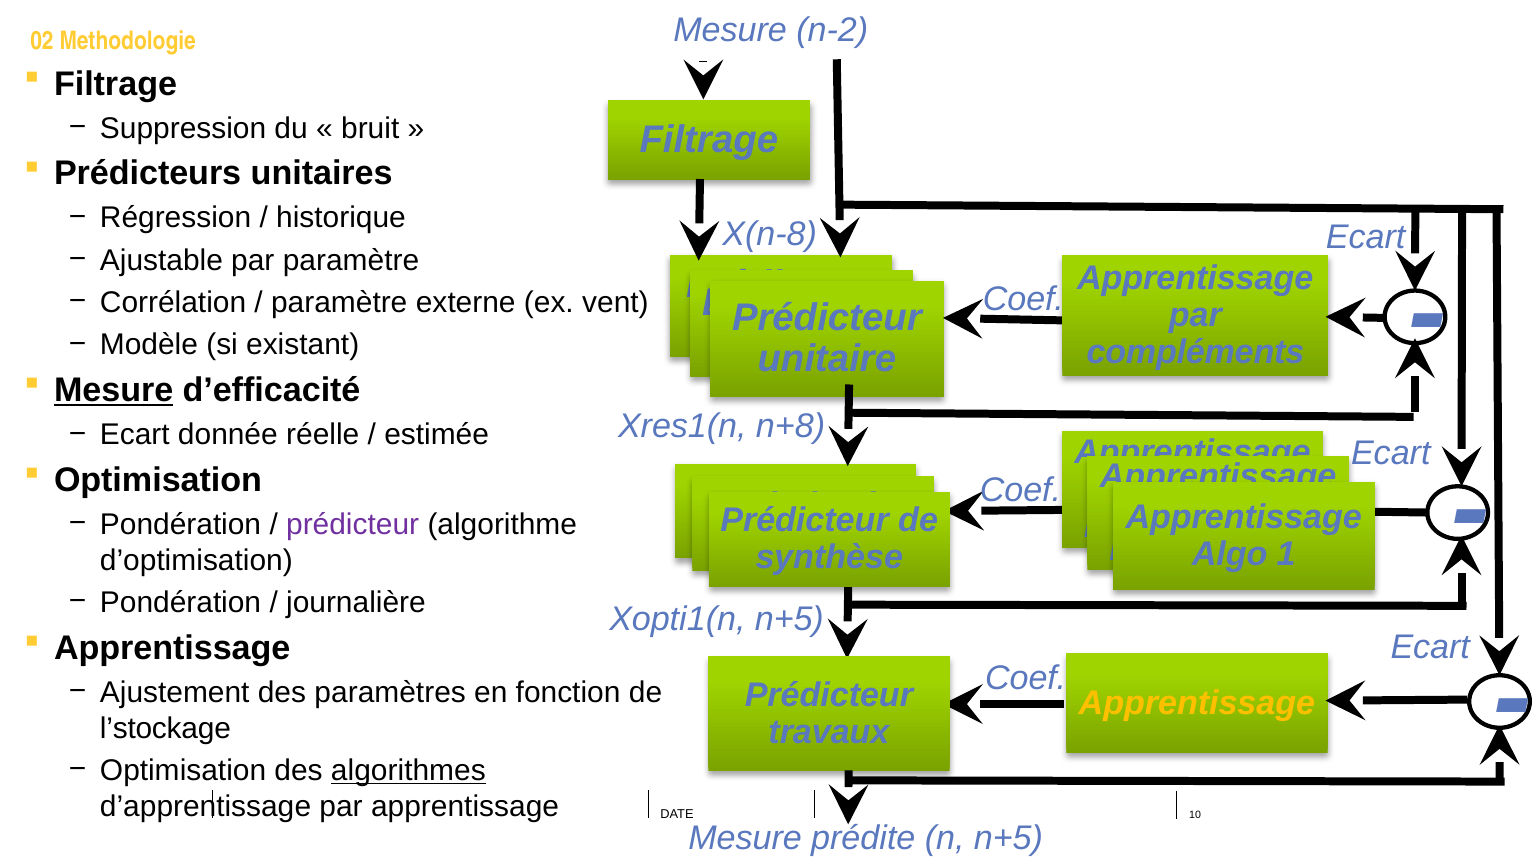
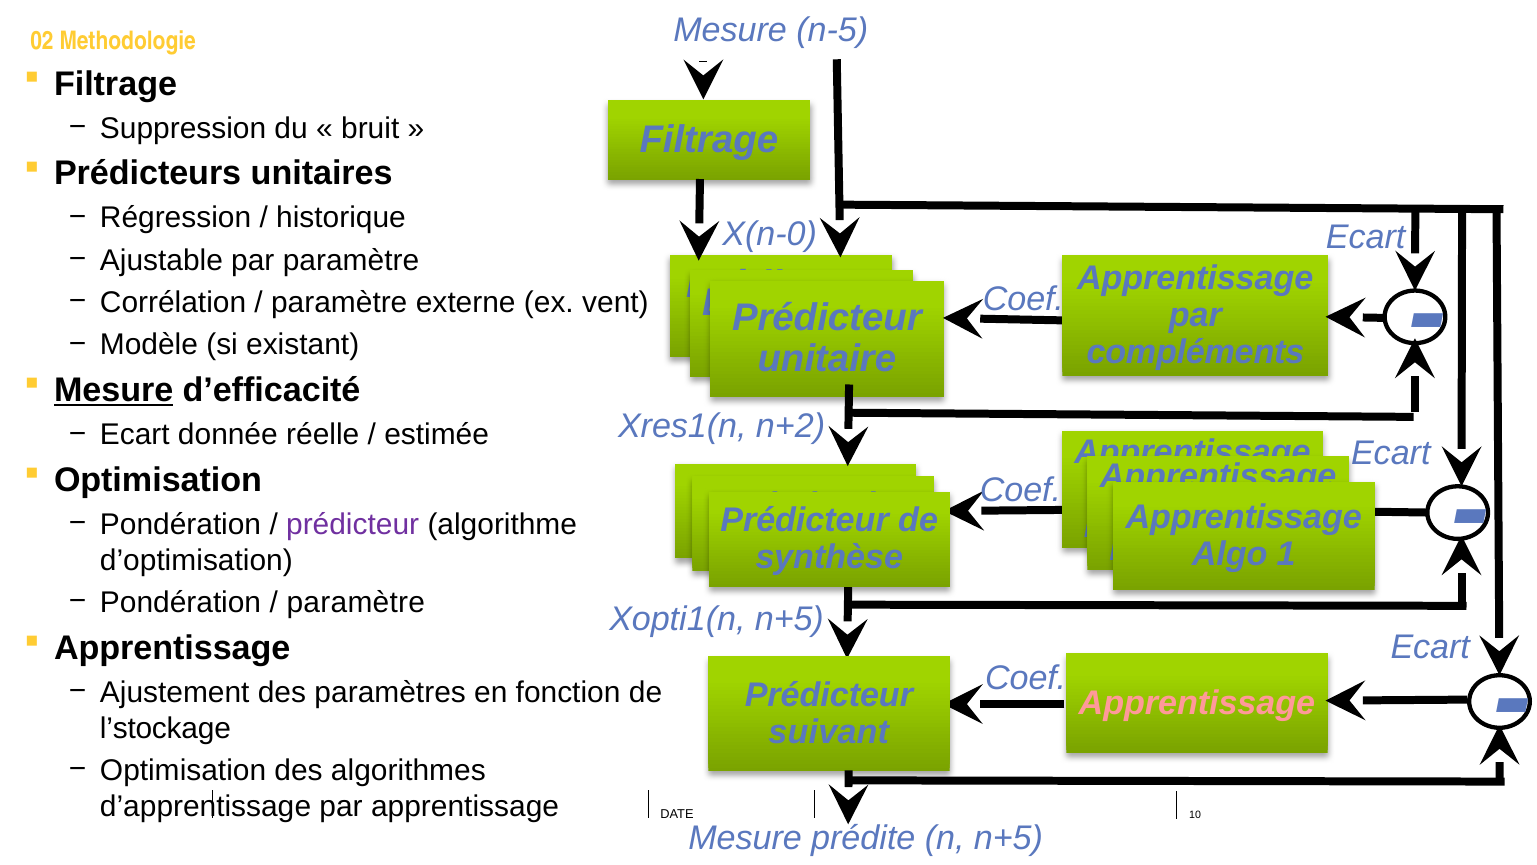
n-2: n-2 -> n-5 (832, 30)
X(n-8: X(n-8 -> X(n-0 (770, 234)
n+8: n+8 -> n+2 (791, 426)
journalière: journalière -> paramètre (356, 602)
Apprentissage colour: yellow -> pink (1197, 702)
travaux: travaux -> suivant (829, 732)
algorithmes underline: present -> none (408, 770)
